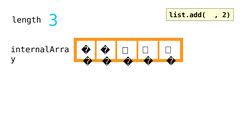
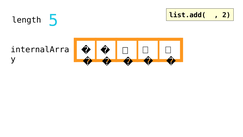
3: 3 -> 5 (53, 20)
